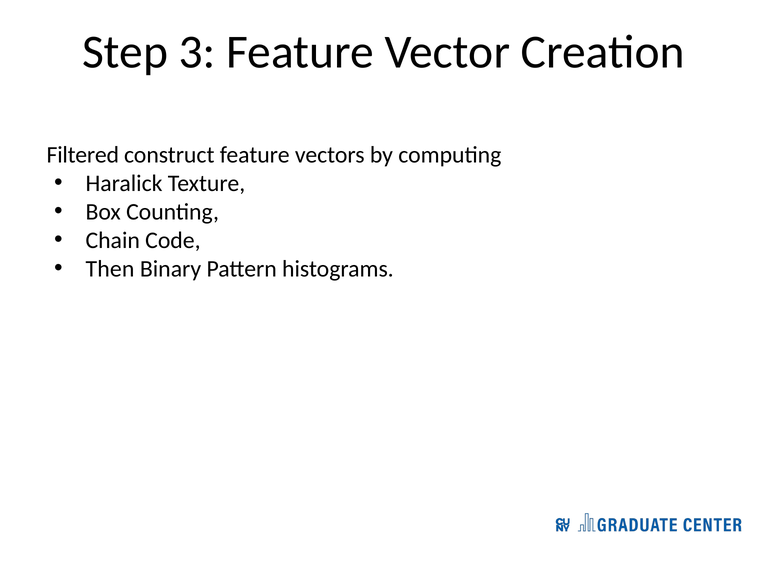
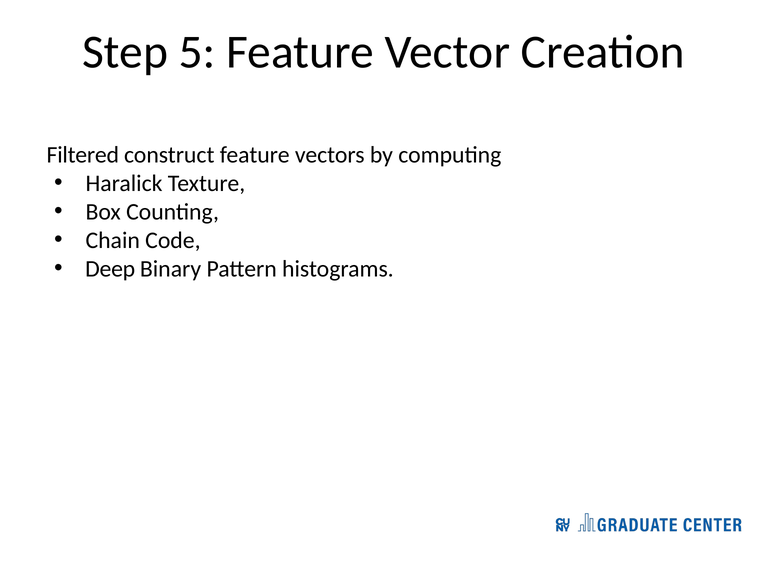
3: 3 -> 5 (197, 52)
Then: Then -> Deep (110, 269)
